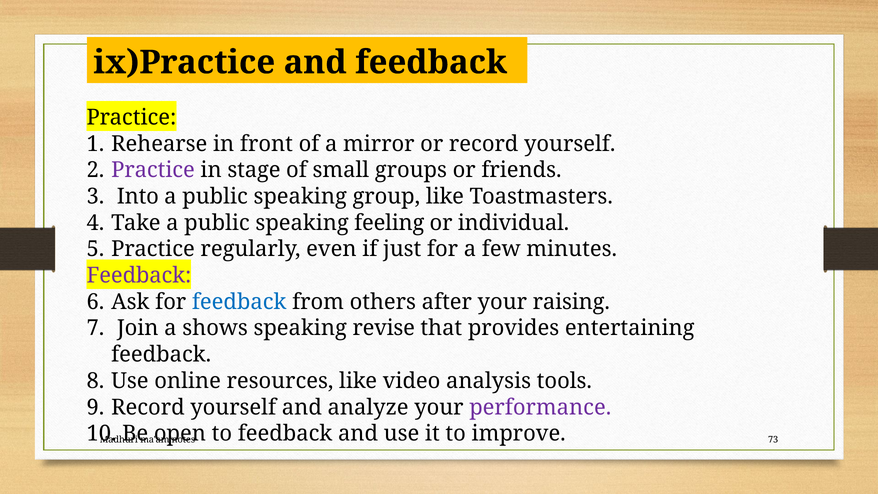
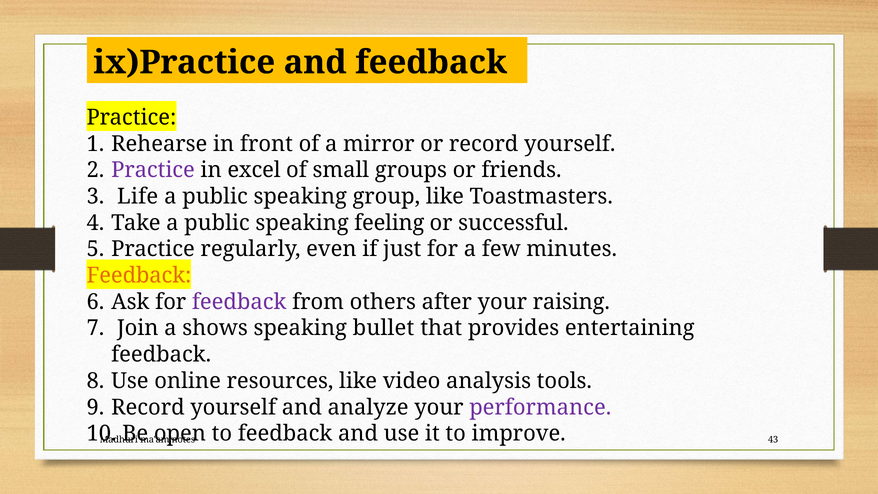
stage: stage -> excel (254, 170)
Into: Into -> Life (138, 196)
individual: individual -> successful (513, 223)
Feedback colour: purple -> orange (139, 275)
feedback colour: blue -> purple (239, 302)
revise: revise -> bullet (384, 328)
73: 73 -> 43 (773, 440)
